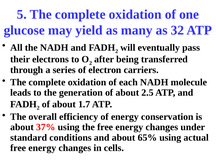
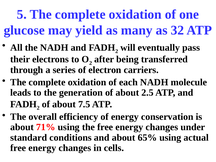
1.7: 1.7 -> 7.5 (84, 104)
37%: 37% -> 71% (46, 127)
